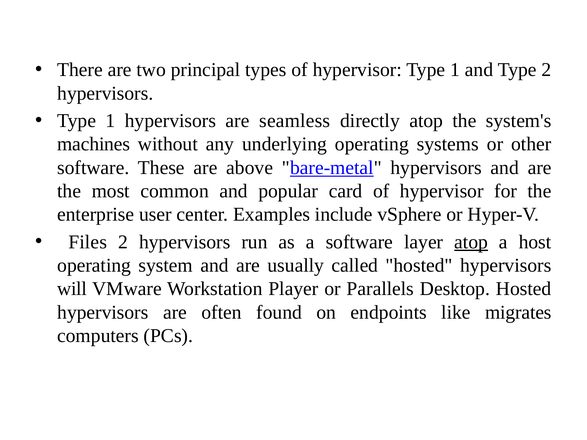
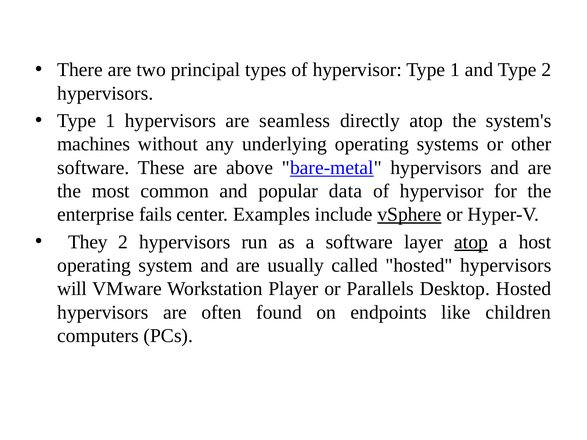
card: card -> data (345, 191)
user: user -> fails (156, 215)
vSphere underline: none -> present (409, 215)
Files: Files -> They (88, 242)
migrates: migrates -> children (518, 312)
